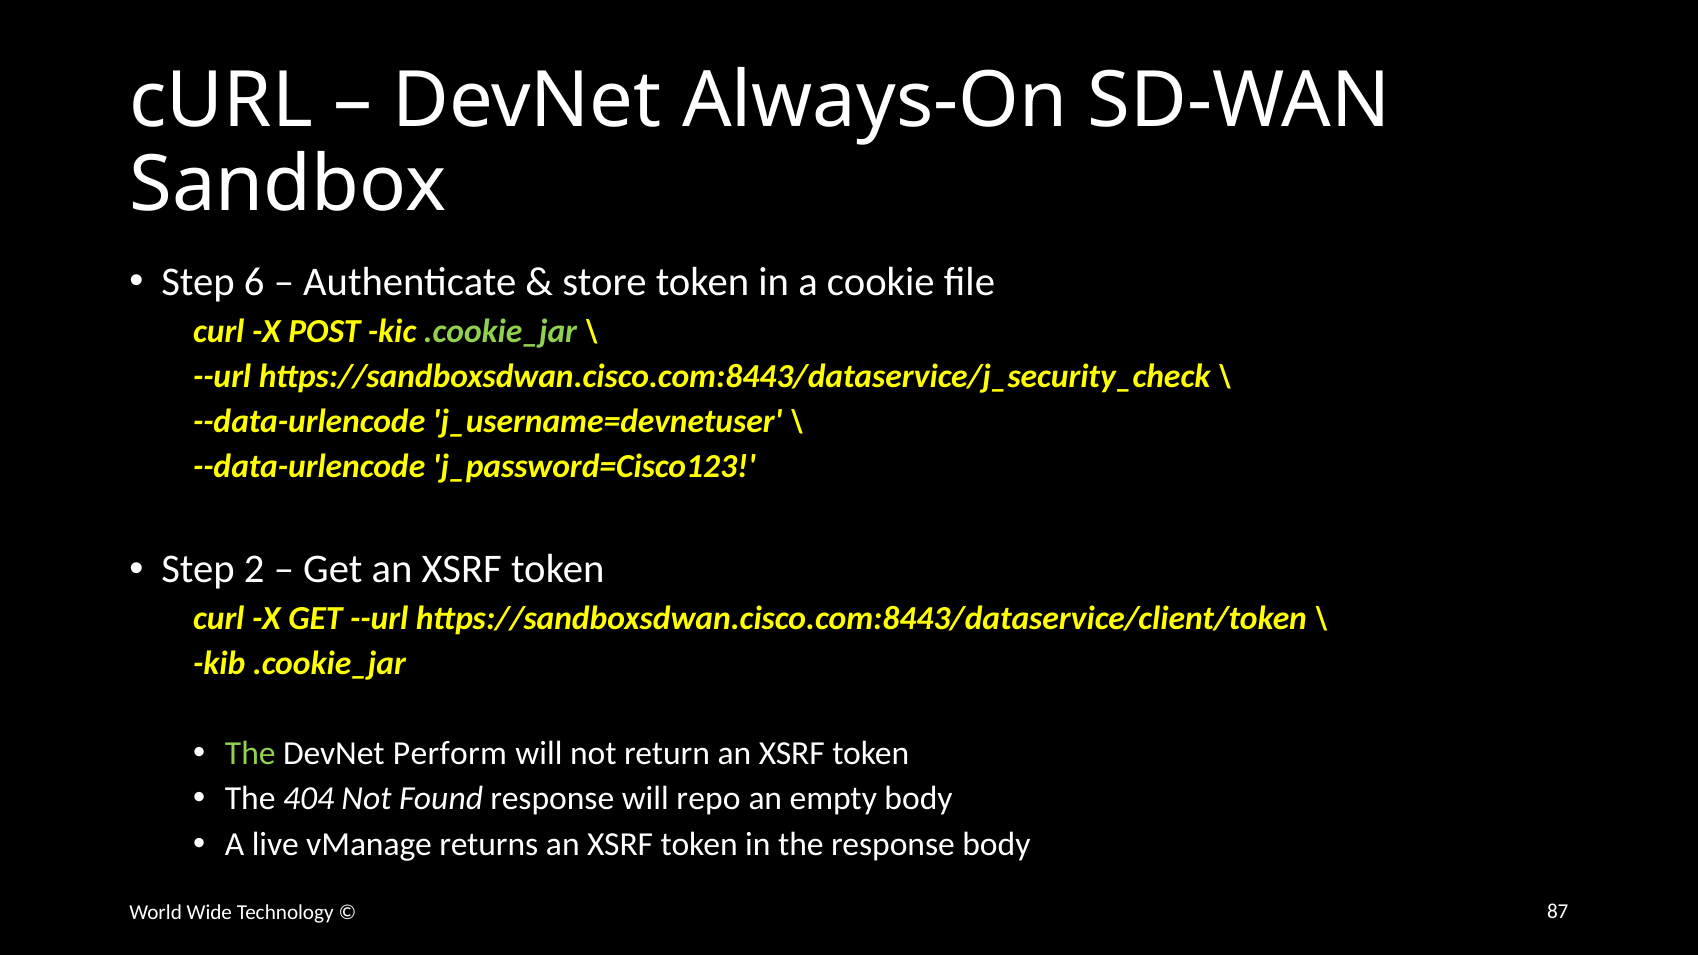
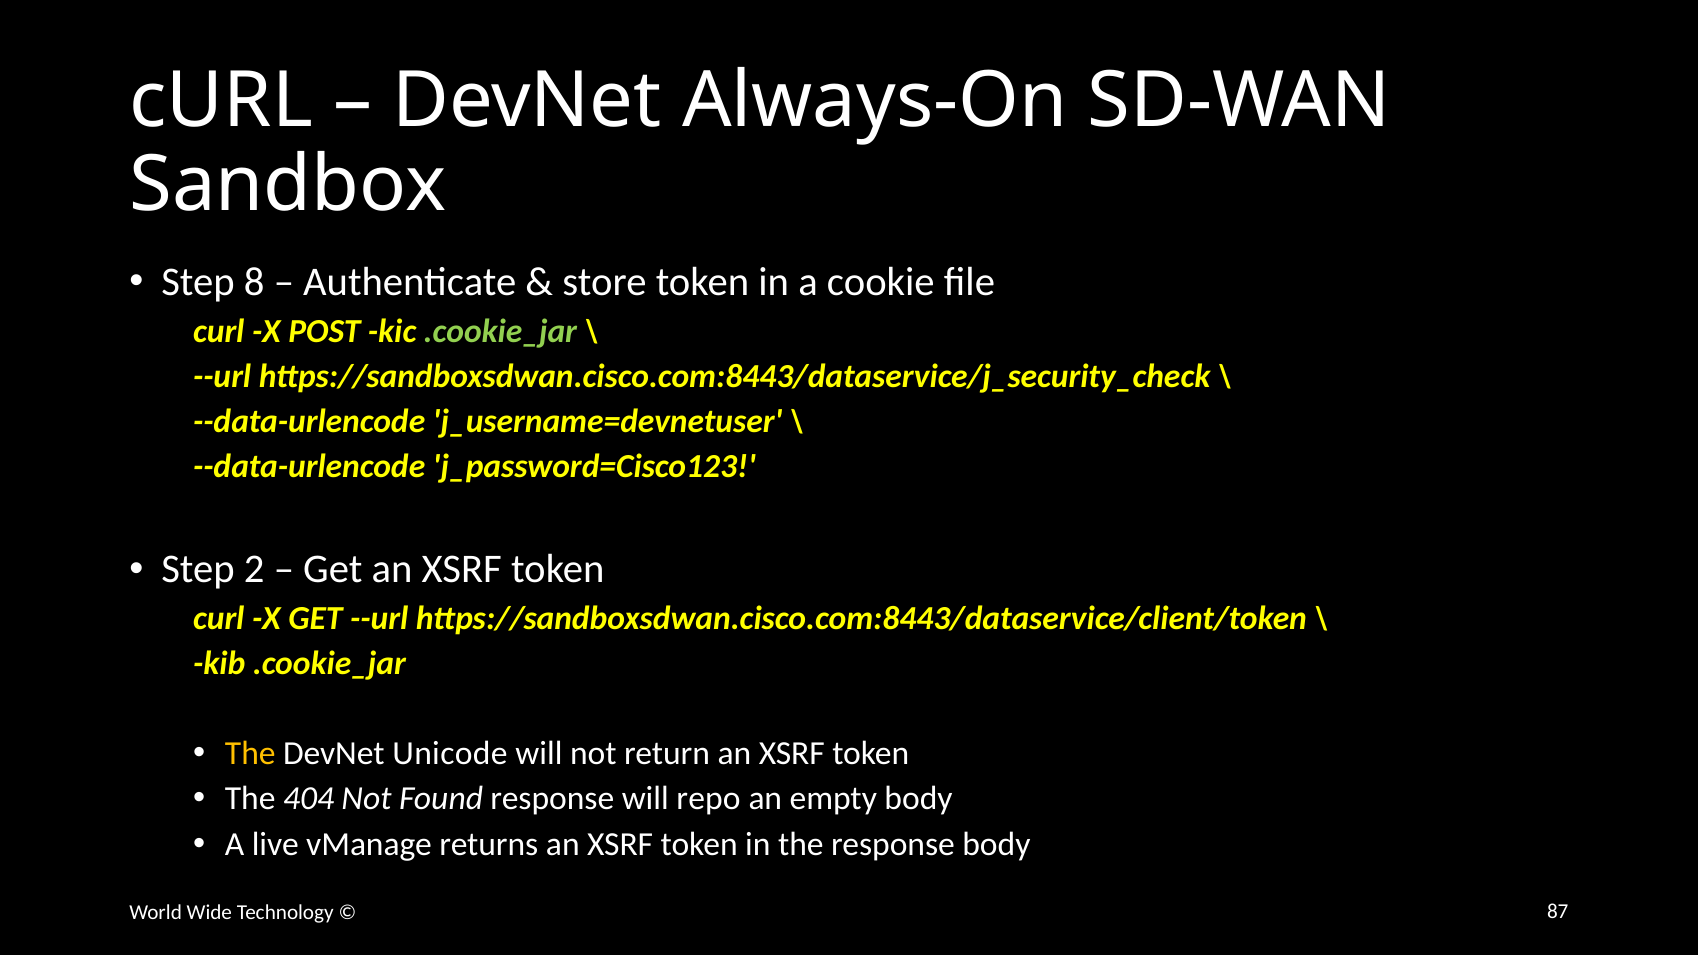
6: 6 -> 8 (254, 282)
The colour: light green -> yellow (250, 754)
Perform: Perform -> Unicode (450, 754)
